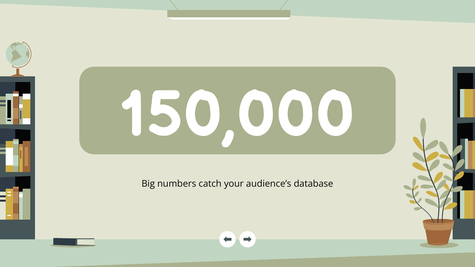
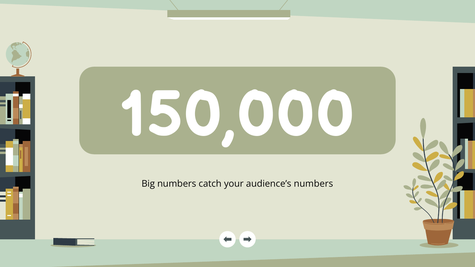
audience’s database: database -> numbers (313, 184)
